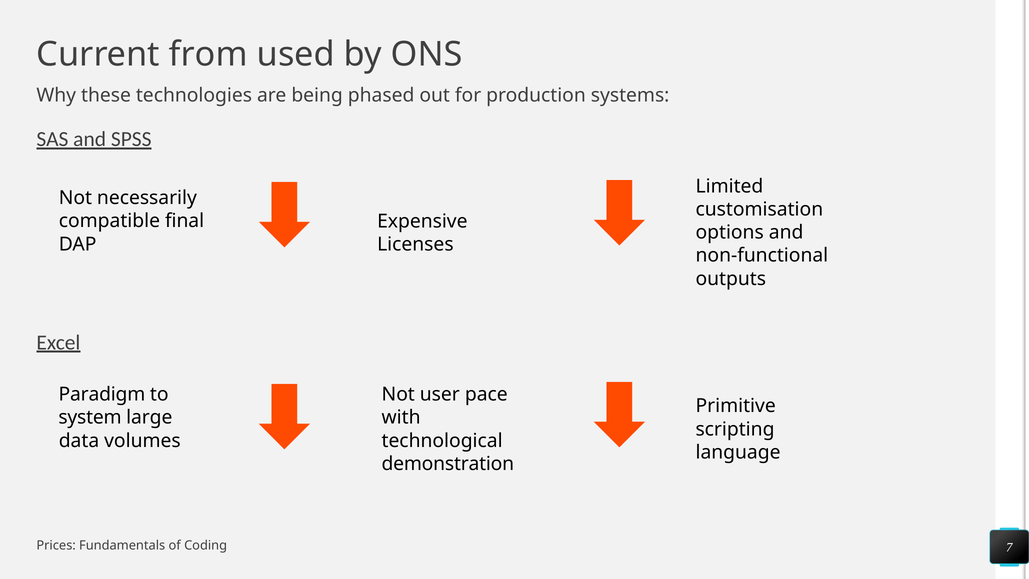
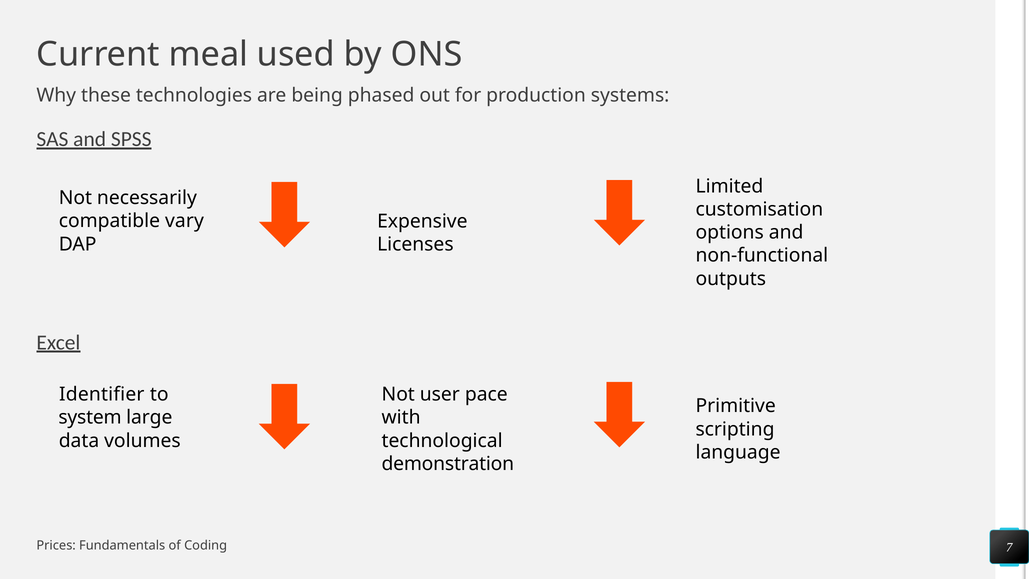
from: from -> meal (208, 54)
final: final -> vary (184, 221)
Paradigm: Paradigm -> Identifier (102, 394)
